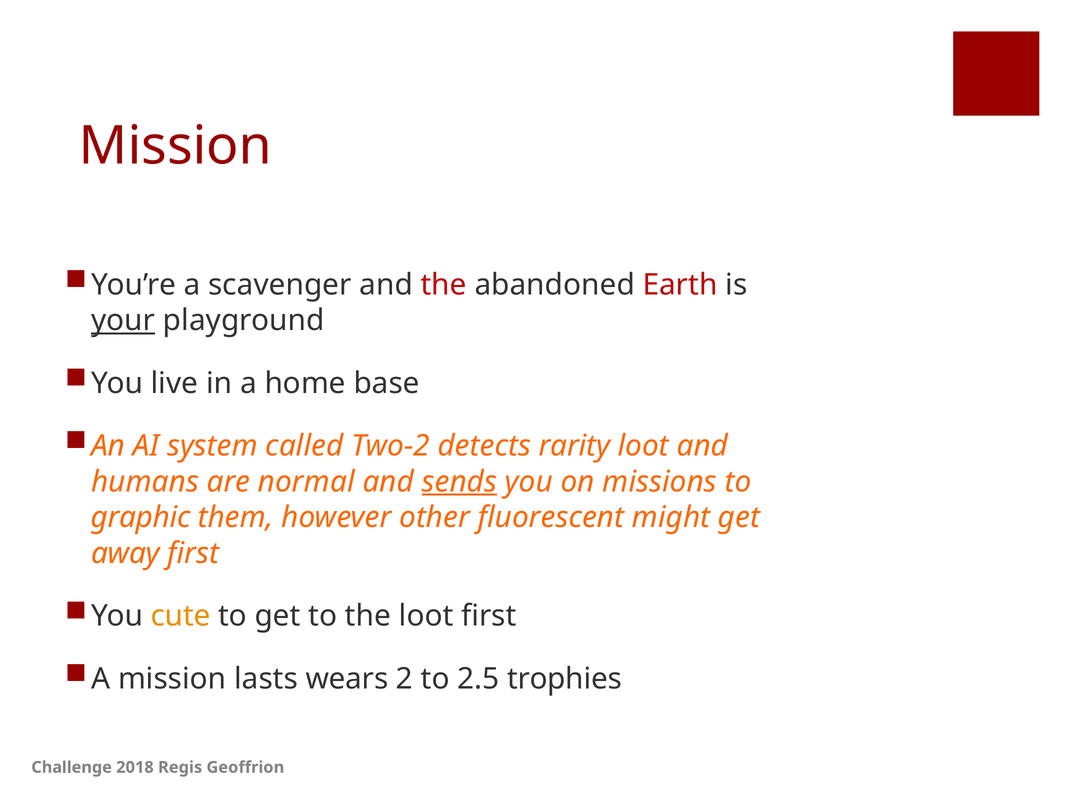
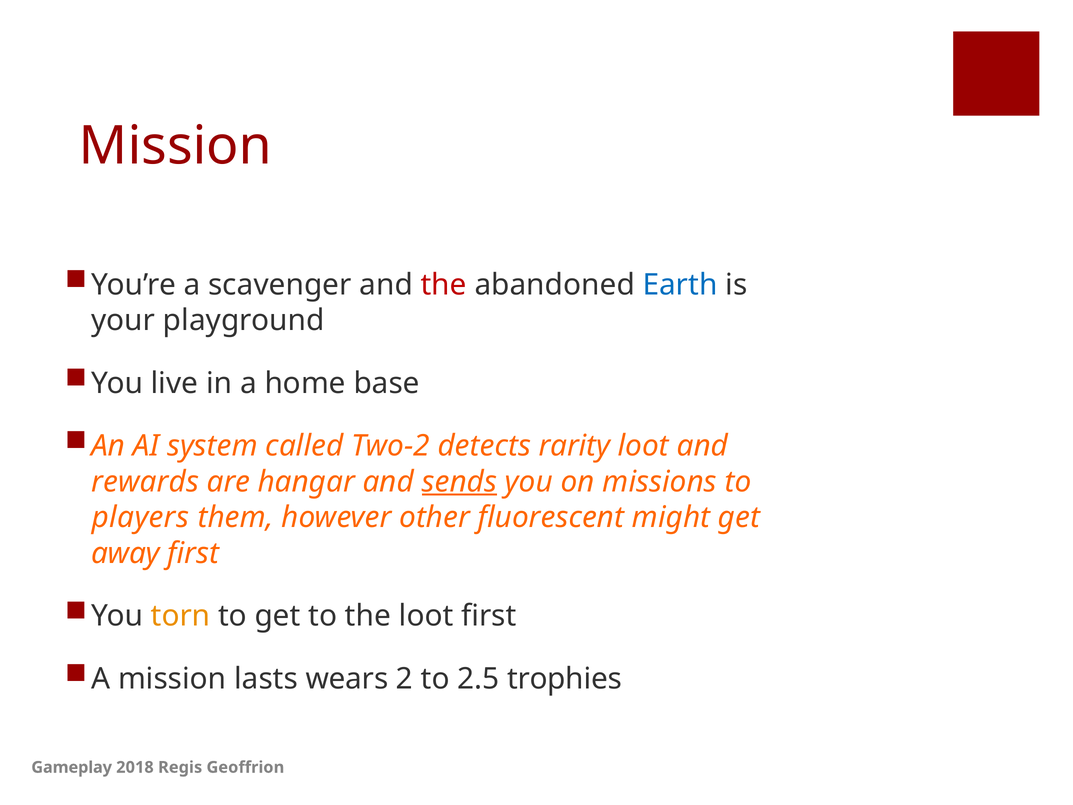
Earth colour: red -> blue (680, 285)
your underline: present -> none (123, 321)
humans: humans -> rewards (145, 482)
normal: normal -> hangar (306, 482)
graphic: graphic -> players (140, 517)
cute: cute -> torn (181, 616)
Challenge: Challenge -> Gameplay (72, 767)
